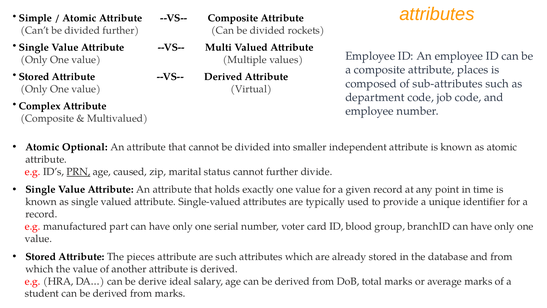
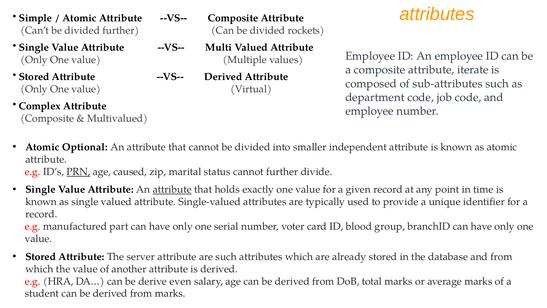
places: places -> iterate (473, 70)
attribute underline: none -> present (172, 189)
pieces: pieces -> server (141, 256)
ideal: ideal -> even (180, 281)
